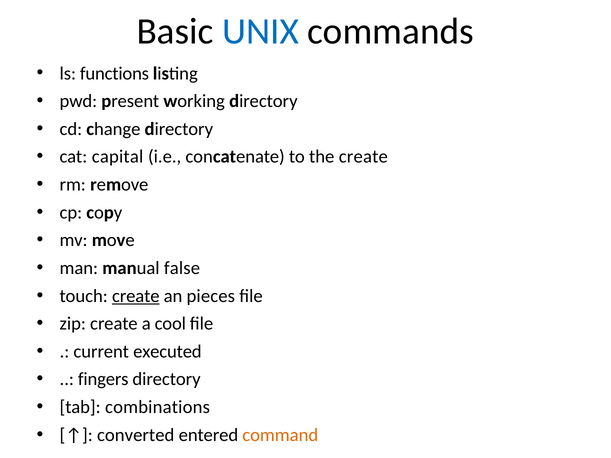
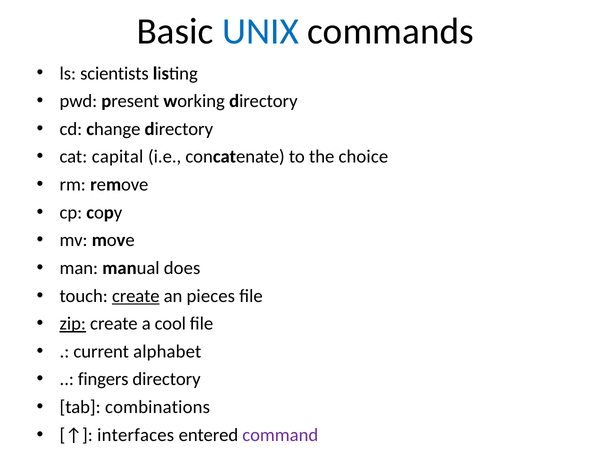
functions: functions -> scientists (114, 73)
the create: create -> choice (363, 157)
false: false -> does (182, 268)
zip underline: none -> present (73, 324)
executed: executed -> alphabet (167, 352)
converted: converted -> interfaces (136, 435)
command colour: orange -> purple (280, 435)
